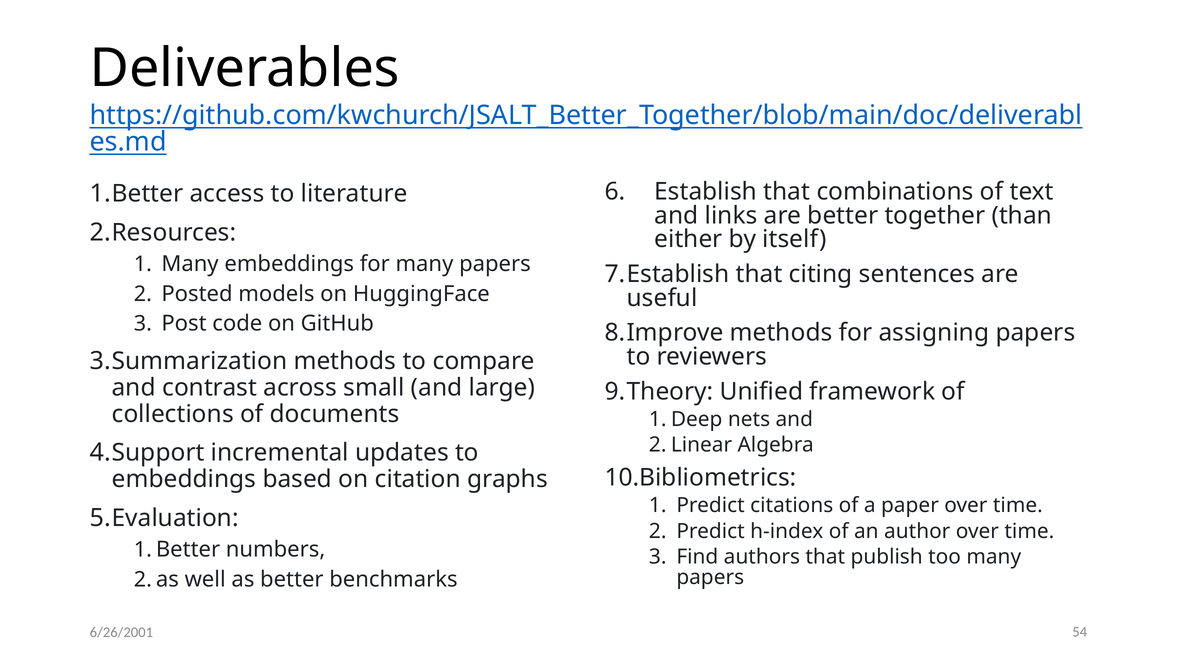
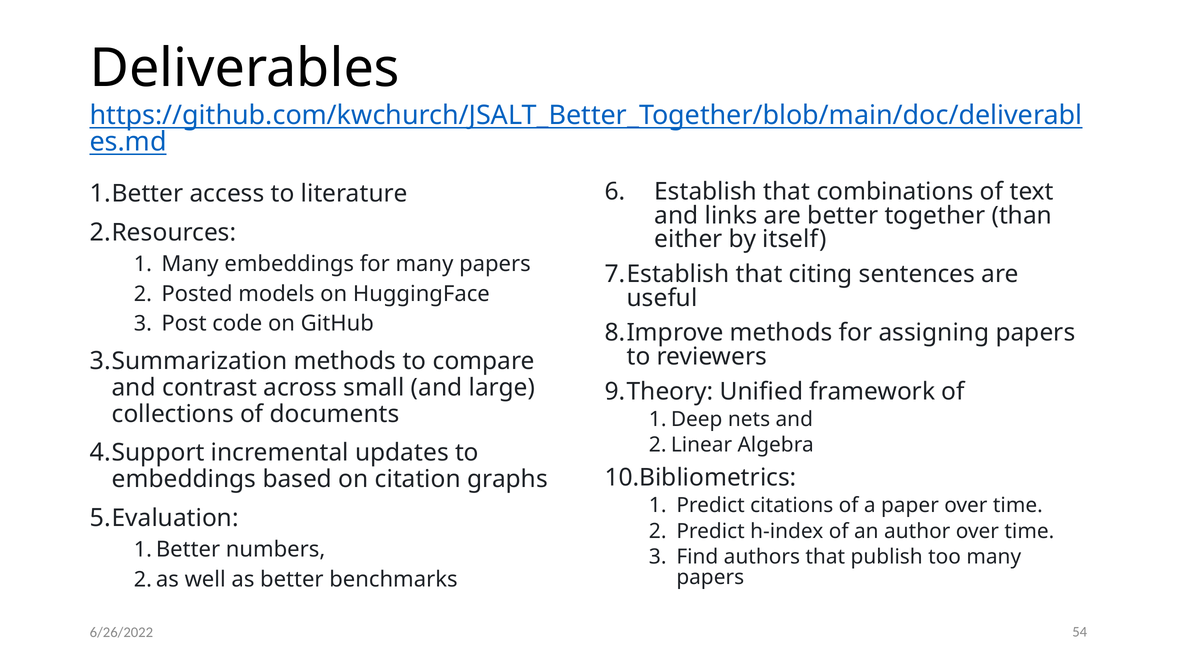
6/26/2001: 6/26/2001 -> 6/26/2022 (121, 632)
